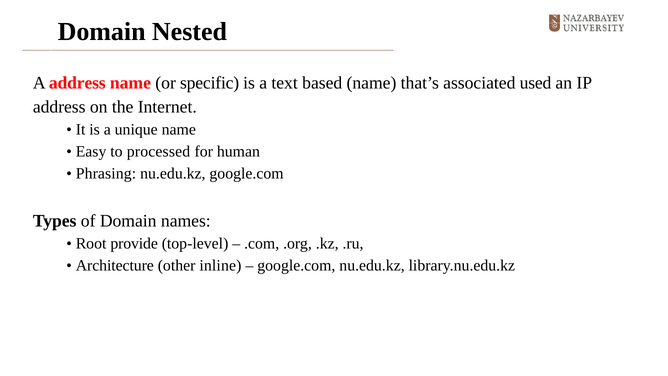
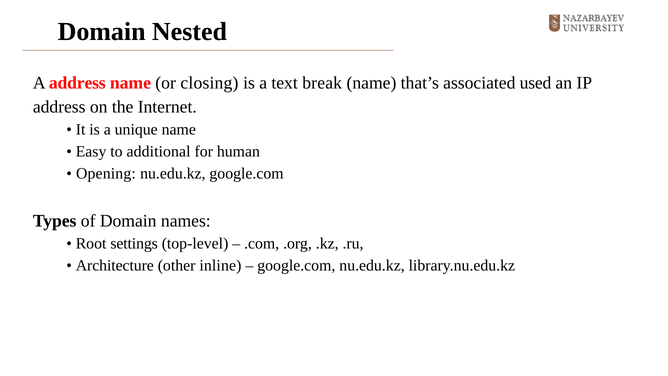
specific: specific -> closing (209, 83)
based: based -> break (322, 83)
processed: processed -> additional (159, 151)
Phrasing: Phrasing -> Opening (106, 173)
provide: provide -> settings (134, 244)
